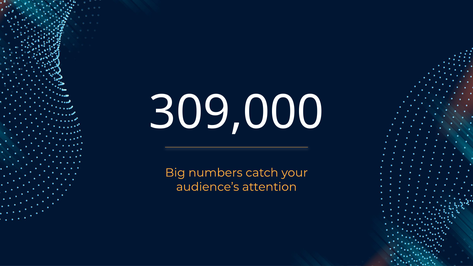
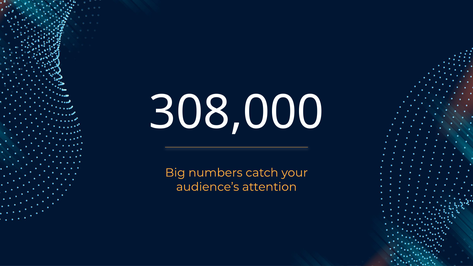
309,000: 309,000 -> 308,000 (236, 112)
